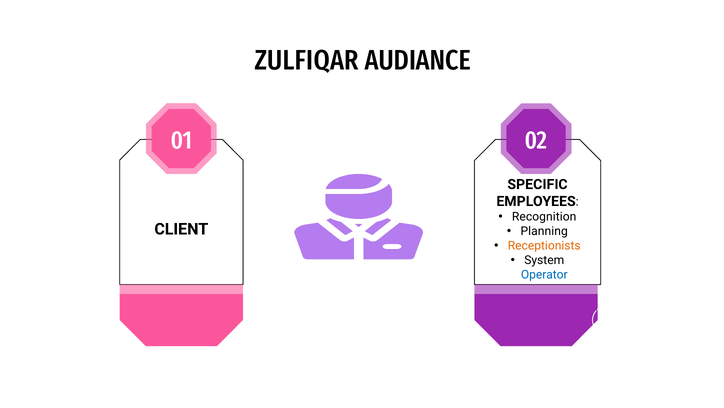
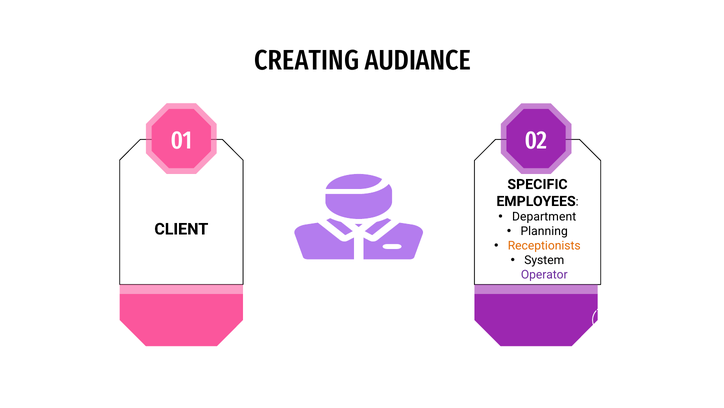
ZULFIQAR: ZULFIQAR -> CREATING (307, 60)
Recognition: Recognition -> Department (544, 217)
Operator colour: blue -> purple (544, 274)
